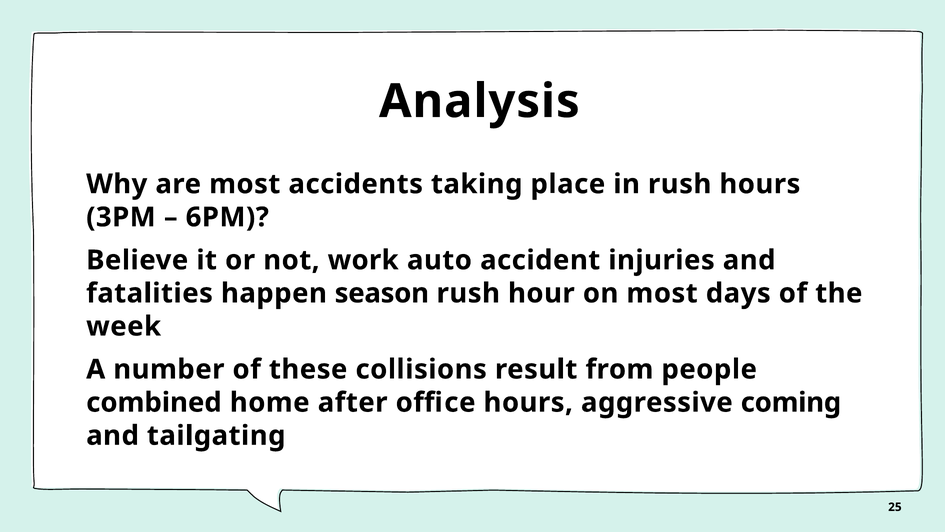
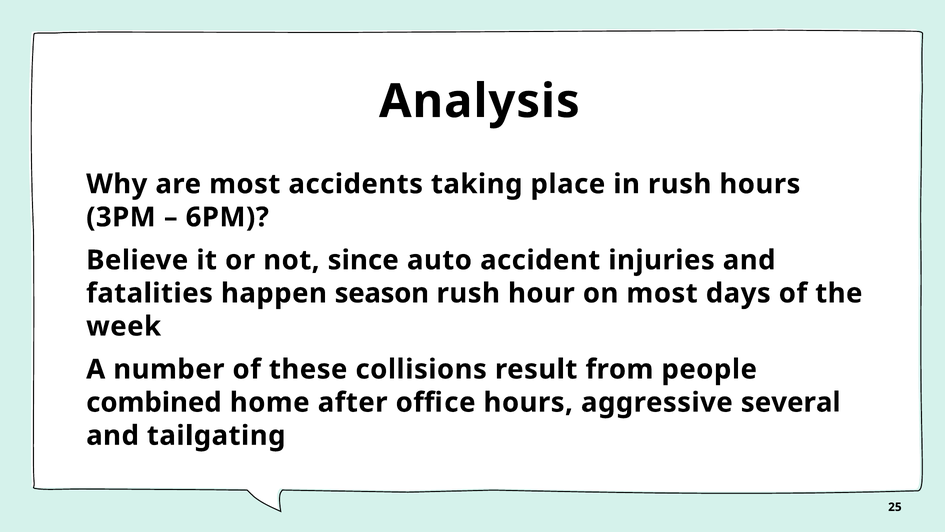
work: work -> since (363, 260)
coming: coming -> several (791, 402)
